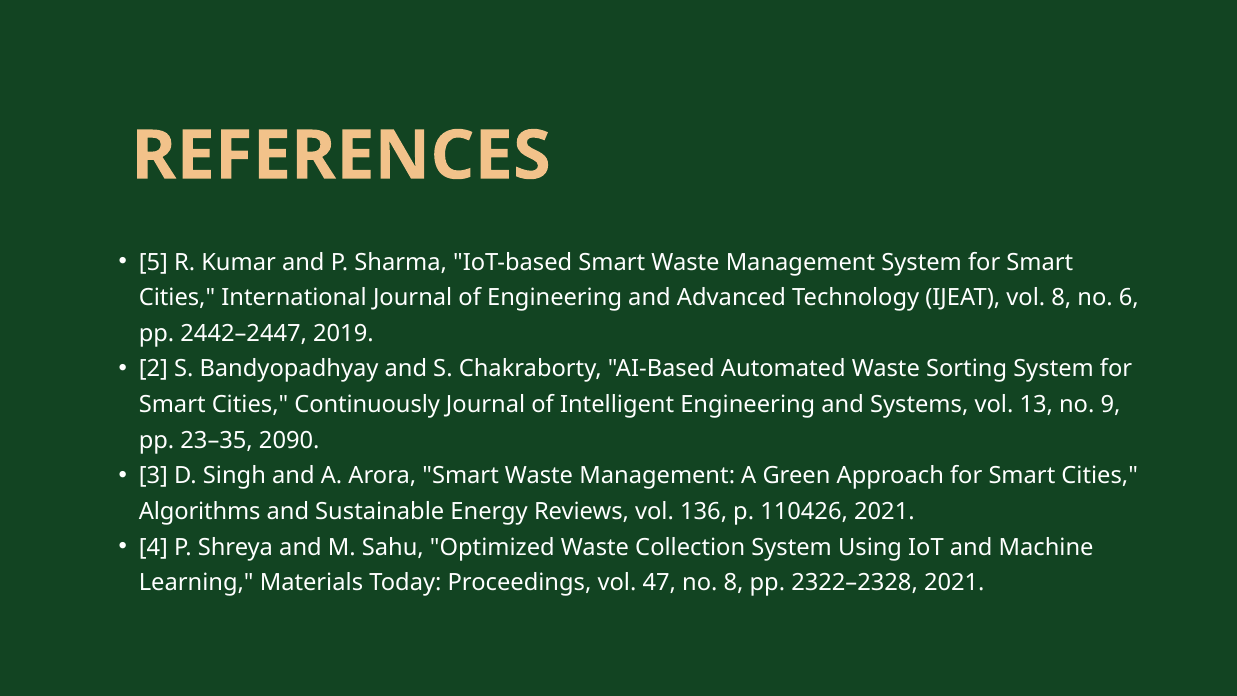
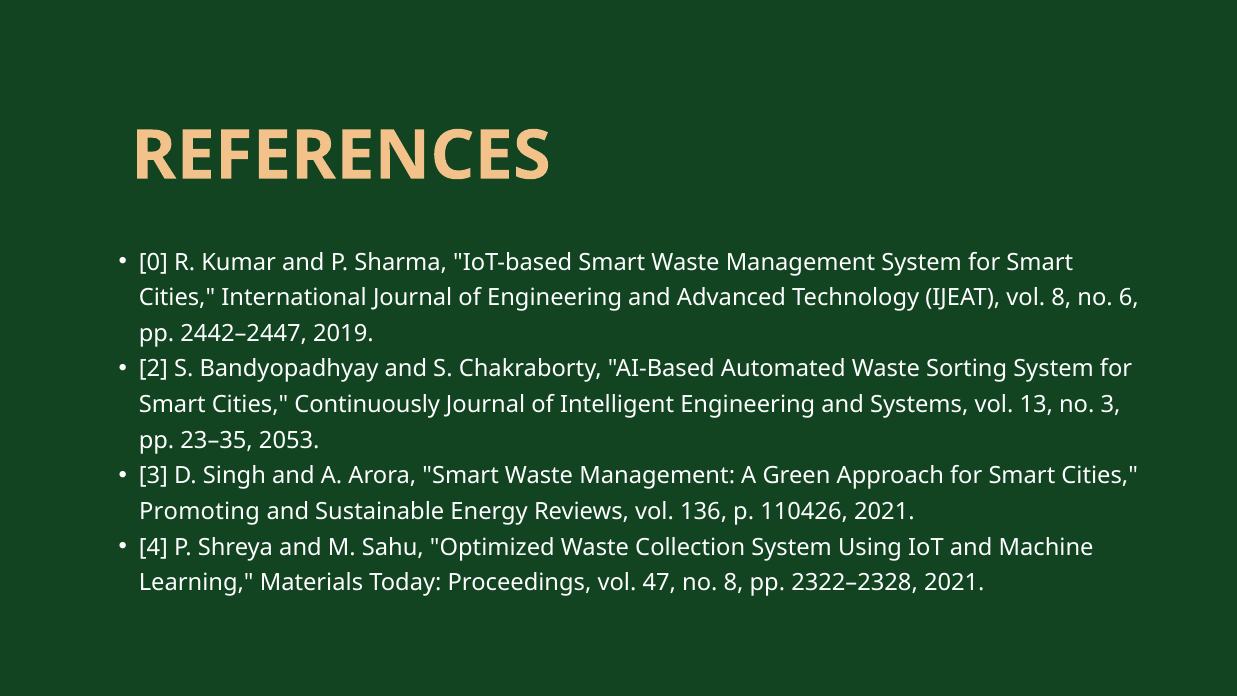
5: 5 -> 0 (153, 262)
no 9: 9 -> 3 (1111, 405)
2090: 2090 -> 2053 (289, 440)
Algorithms: Algorithms -> Promoting (199, 511)
